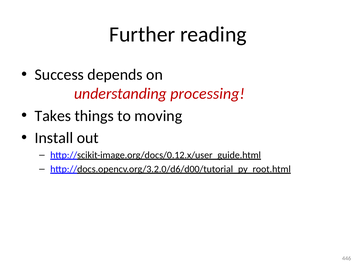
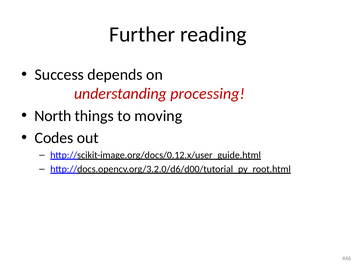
Takes: Takes -> North (53, 116)
Install: Install -> Codes (54, 138)
